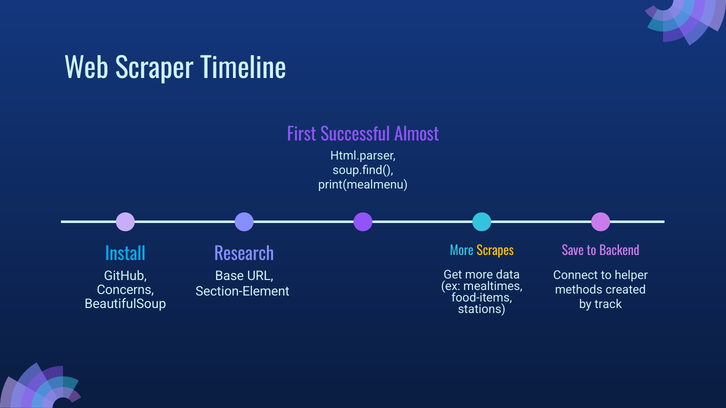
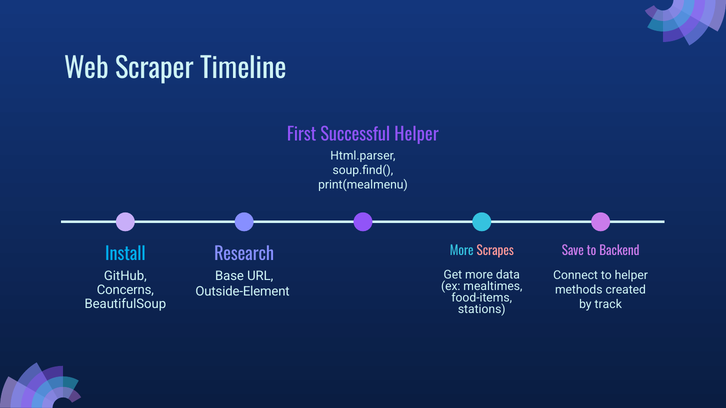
Successful Almost: Almost -> Helper (417, 135)
Scrapes colour: yellow -> pink (495, 251)
Section-Element: Section-Element -> Outside-Element (243, 292)
